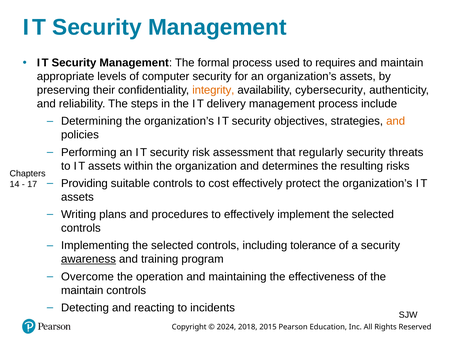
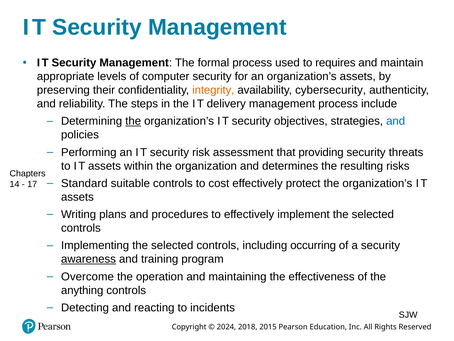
the underline: none -> present (133, 121)
and colour: orange -> blue (396, 121)
regularly: regularly -> providing (321, 152)
Providing: Providing -> Standard (84, 183)
tolerance: tolerance -> occurring (313, 245)
maintain: maintain -> anything (82, 290)
